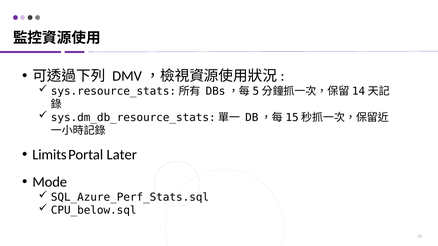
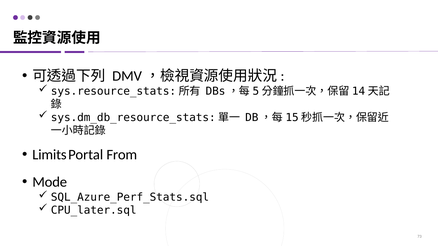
Later: Later -> From (122, 155)
CPU_below.sql: CPU_below.sql -> CPU_later.sql (94, 211)
